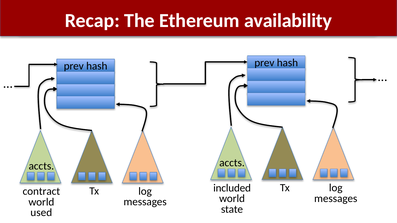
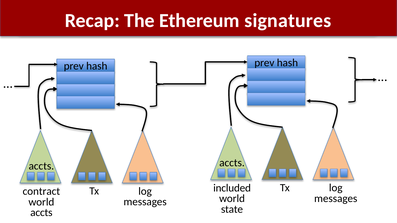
availability: availability -> signatures (288, 21)
used: used -> accts (41, 213)
